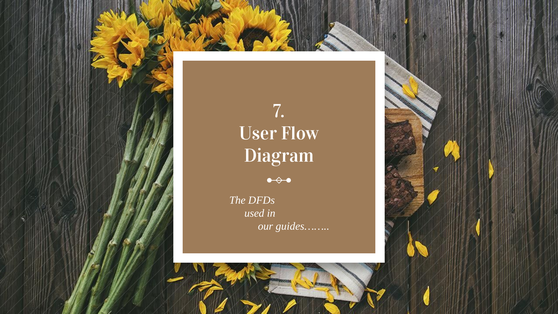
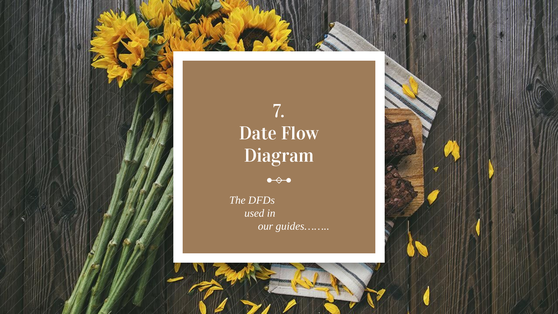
User: User -> Date (258, 133)
